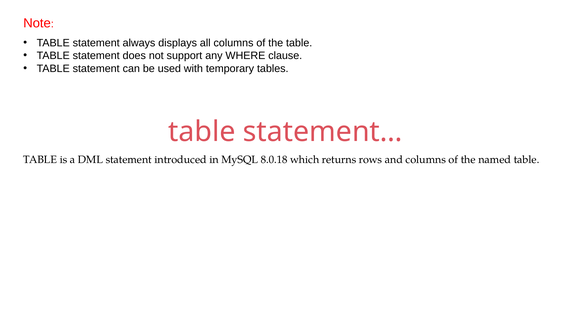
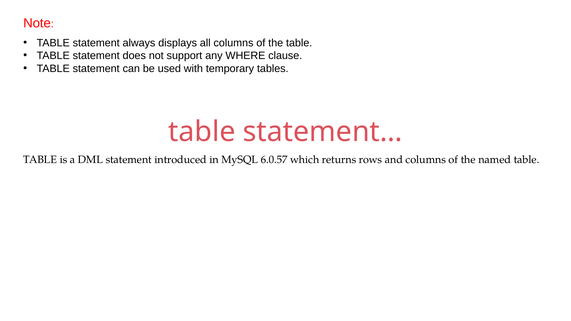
8.0.18: 8.0.18 -> 6.0.57 (274, 160)
